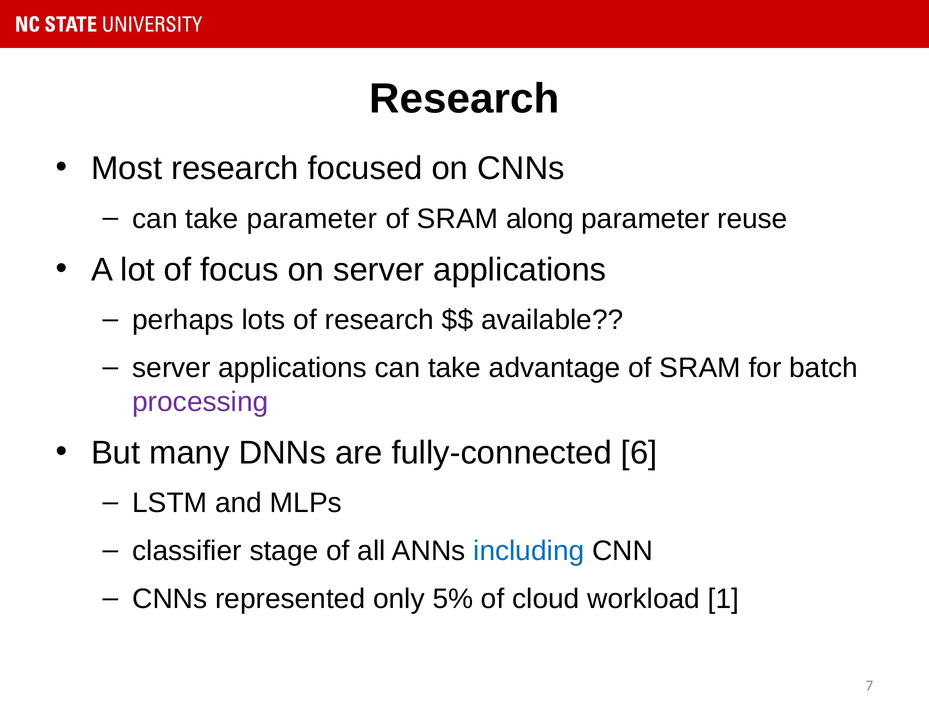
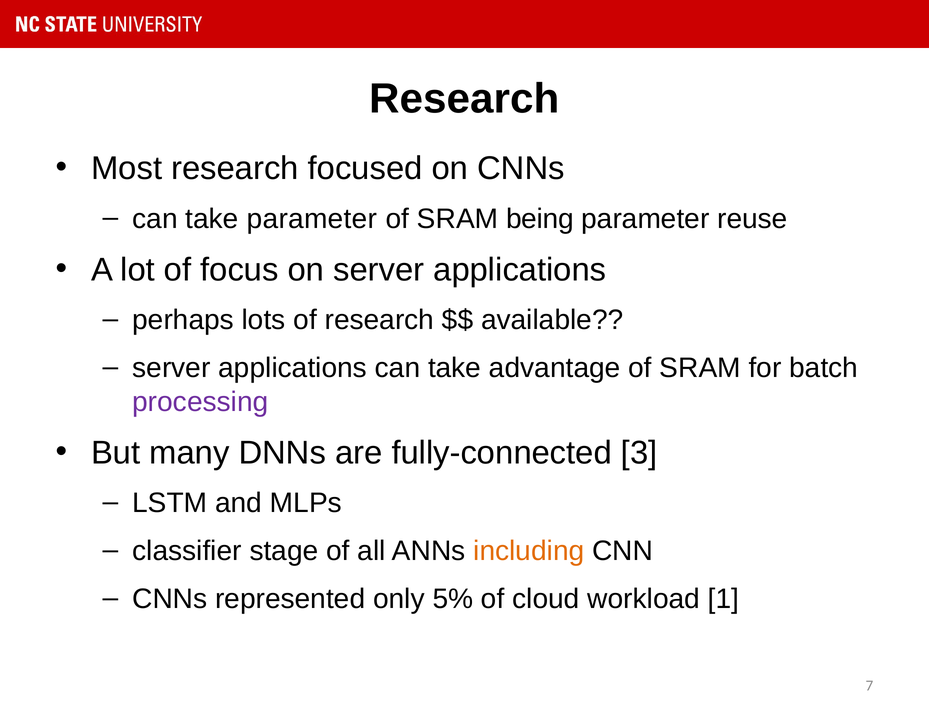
along: along -> being (540, 219)
6: 6 -> 3 (639, 453)
including colour: blue -> orange (529, 551)
